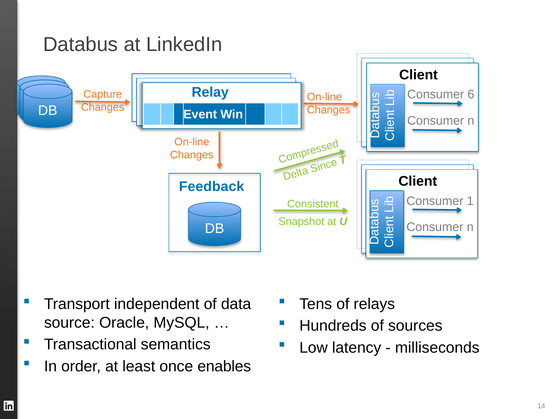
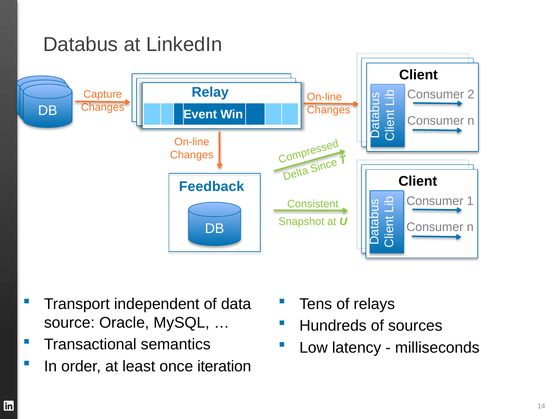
6: 6 -> 2 (471, 94)
enables: enables -> iteration (224, 366)
